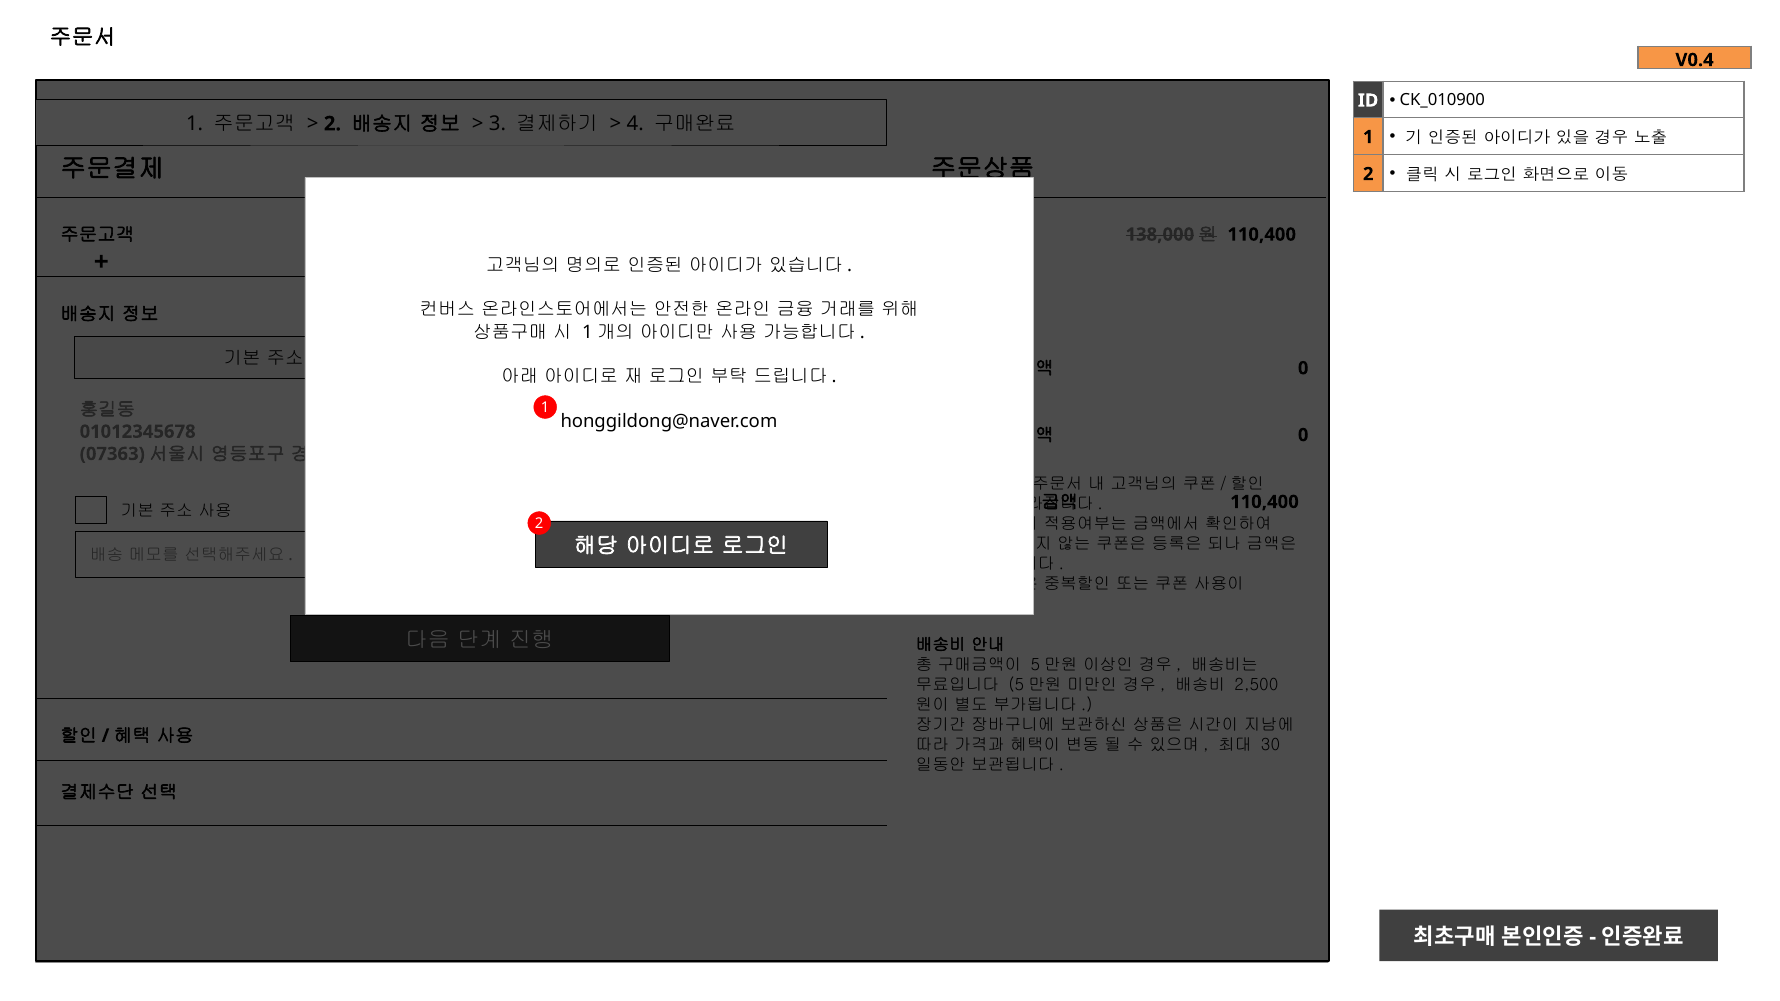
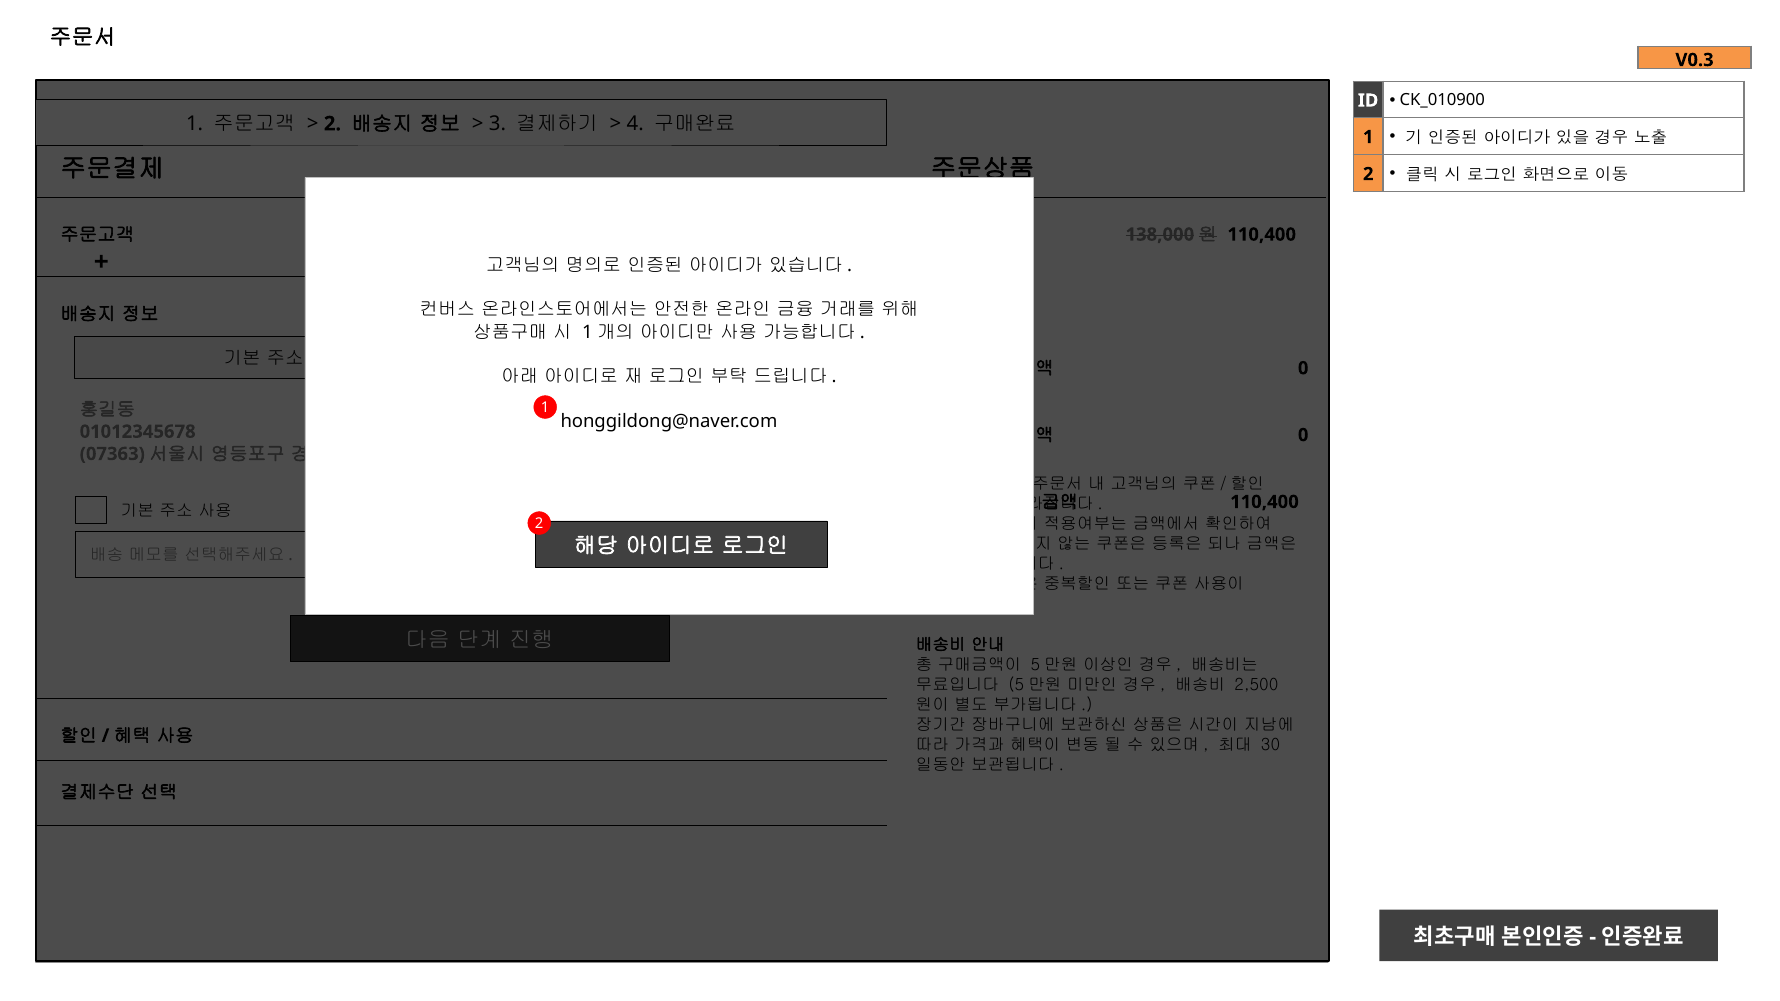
V0.4: V0.4 -> V0.3 (1695, 60)
